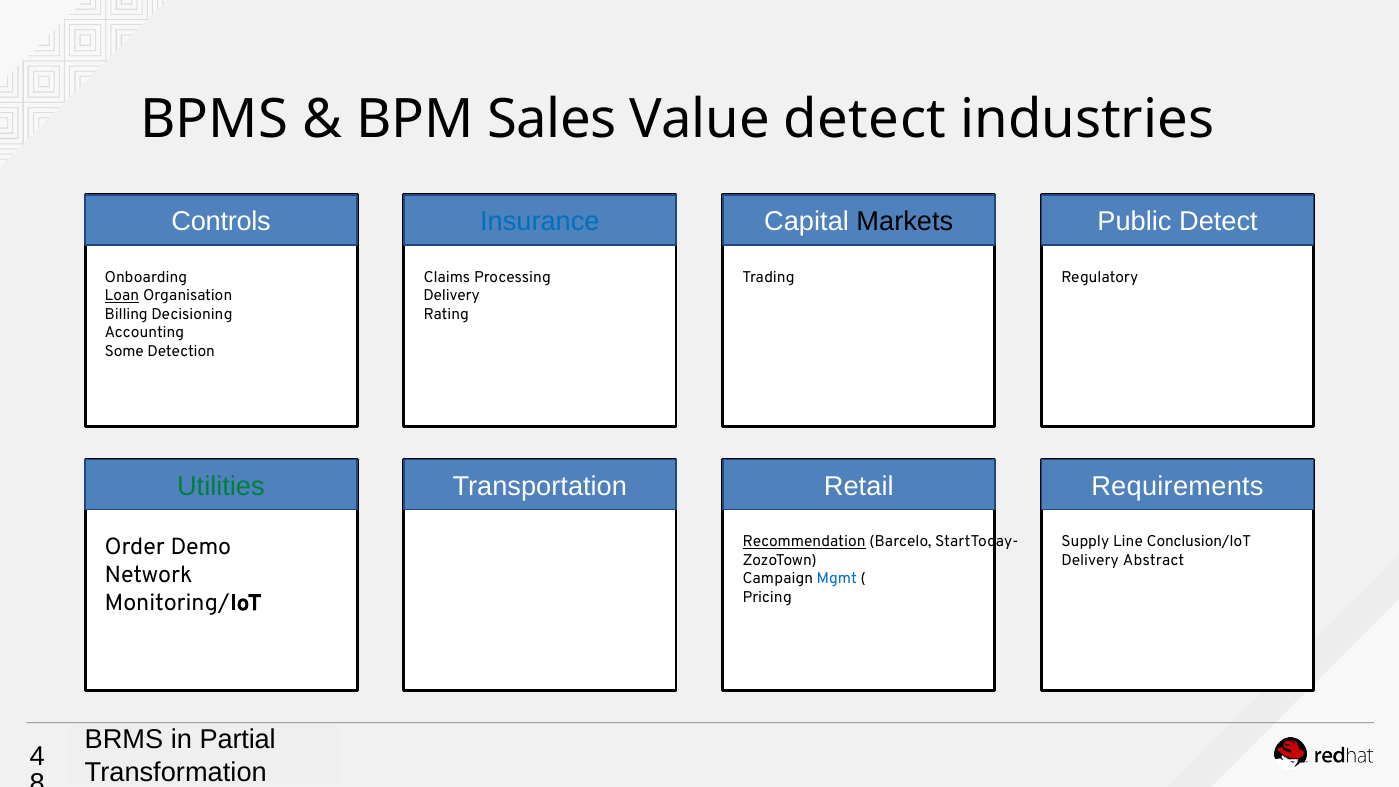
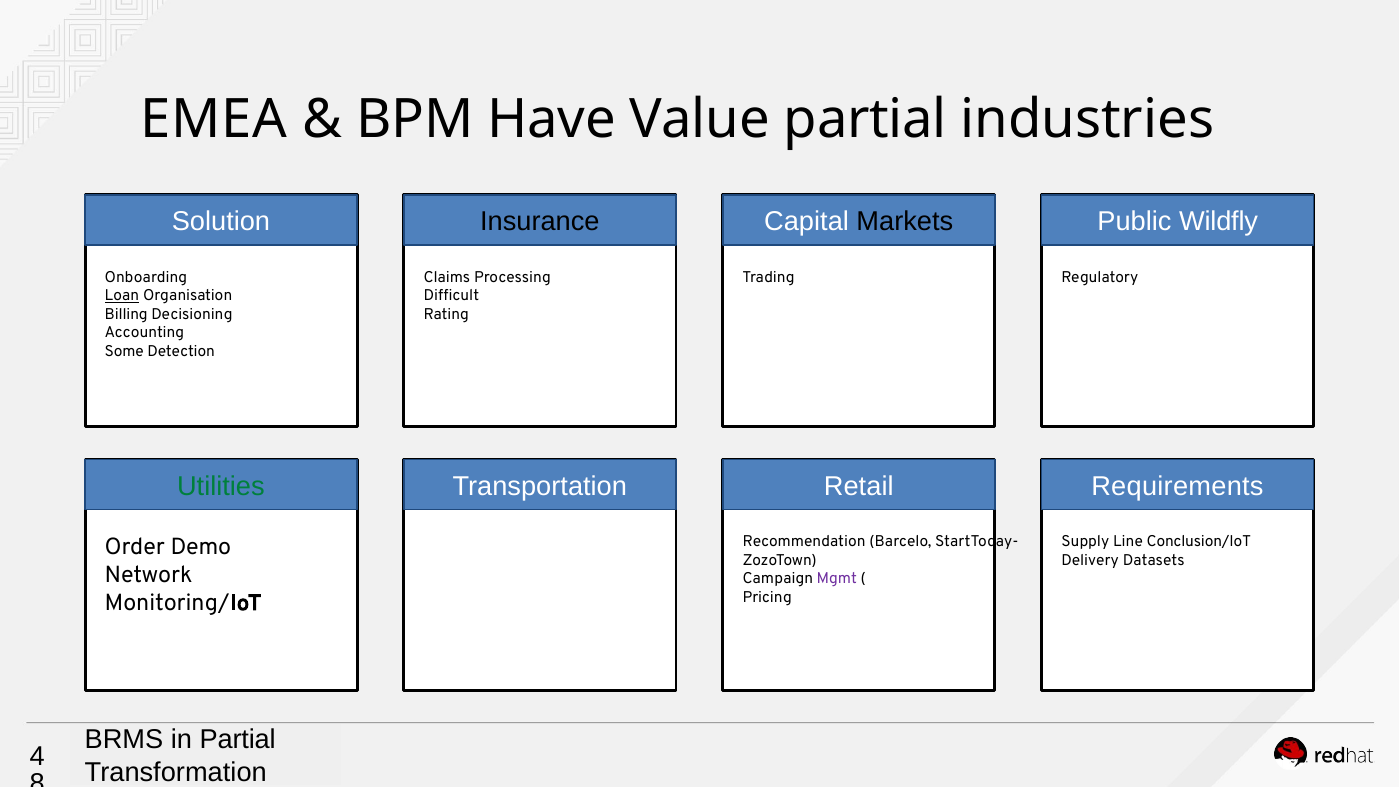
BPMS: BPMS -> EMEA (214, 120)
Sales: Sales -> Have (552, 120)
Value detect: detect -> partial (865, 120)
Controls: Controls -> Solution (221, 222)
Insurance colour: blue -> black (540, 222)
Public Detect: Detect -> Wildfly (1219, 222)
Delivery: Delivery -> Difficult (451, 295)
Recommendation underline: present -> none (804, 542)
Abstract: Abstract -> Datasets (1154, 560)
Mgmt colour: blue -> purple (837, 579)
